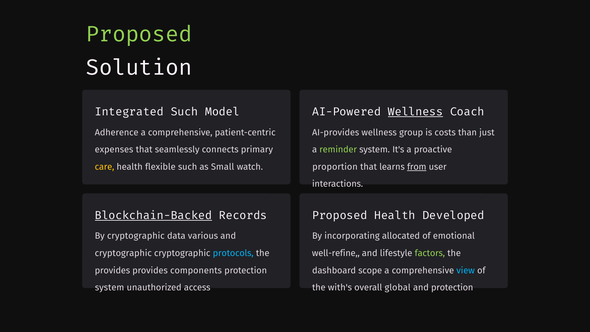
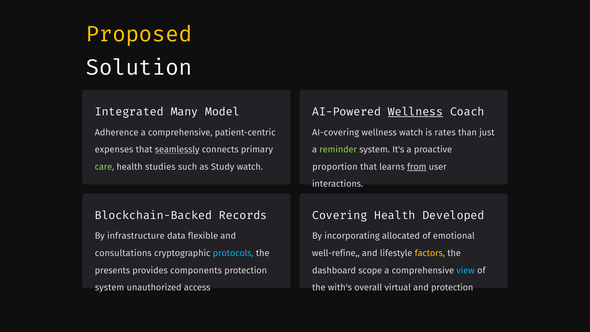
Proposed colour: light green -> yellow (139, 34)
Integrated Such: Such -> Many (184, 112)
AI-provides: AI-provides -> AI-covering (336, 132)
wellness group: group -> watch (411, 132)
costs: costs -> rates (445, 132)
seamlessly underline: none -> present (177, 150)
care colour: yellow -> light green (105, 167)
flexible: flexible -> studies (160, 167)
Small: Small -> Study (223, 167)
Blockchain-Backed underline: present -> none (153, 215)
Proposed: Proposed -> Covering (340, 215)
By cryptographic: cryptographic -> infrastructure (136, 236)
various: various -> flexible (203, 236)
cryptographic: cryptographic -> consultations (123, 253)
factors colour: light green -> yellow (430, 253)
provides: provides -> presents (112, 270)
global: global -> virtual (398, 287)
